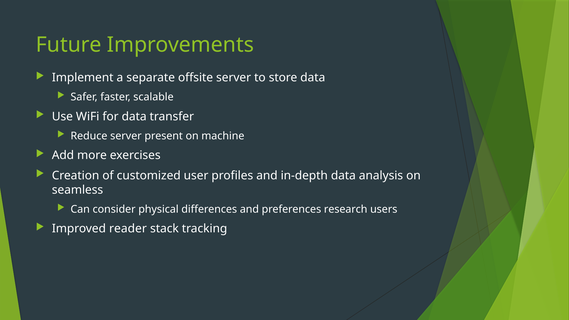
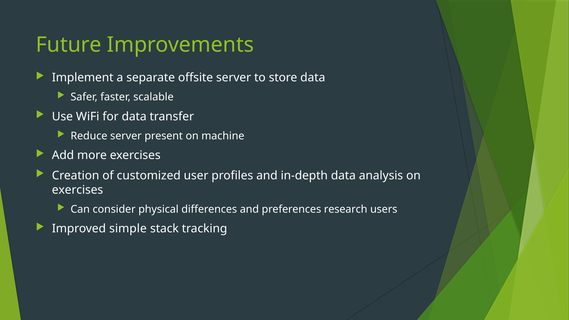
seamless: seamless -> exercises (78, 190)
reader: reader -> simple (128, 229)
